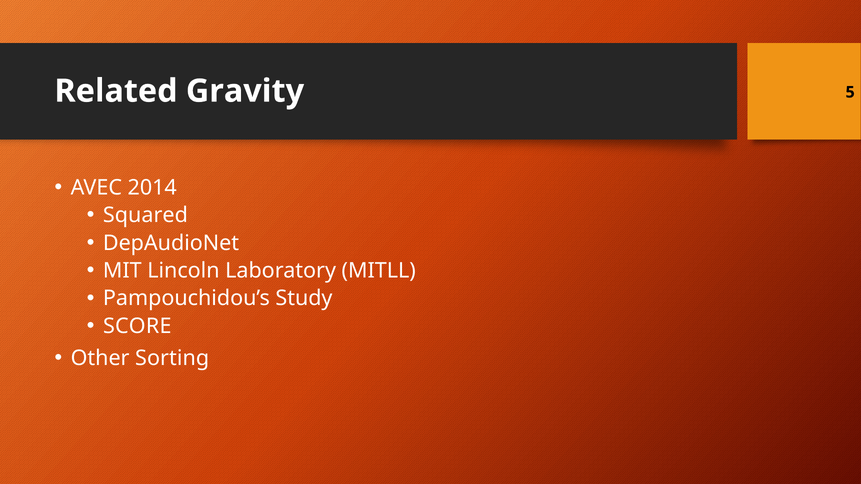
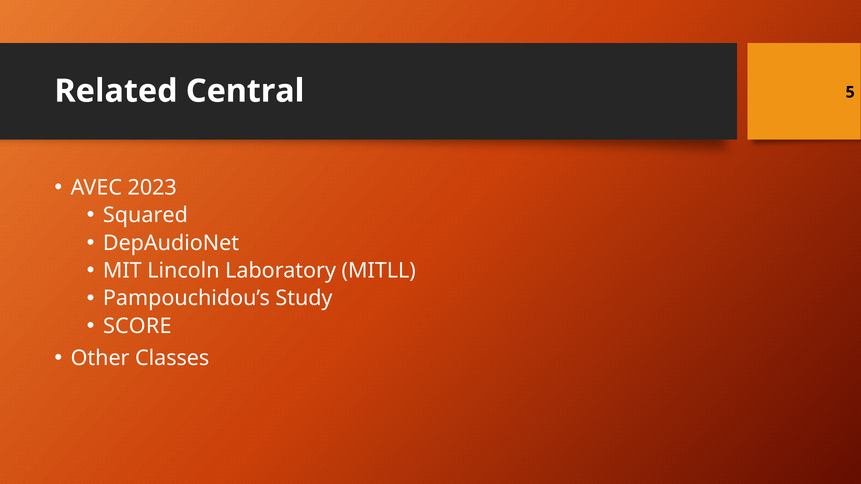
Gravity: Gravity -> Central (245, 91)
2014: 2014 -> 2023 (152, 188)
Sorting: Sorting -> Classes (172, 358)
